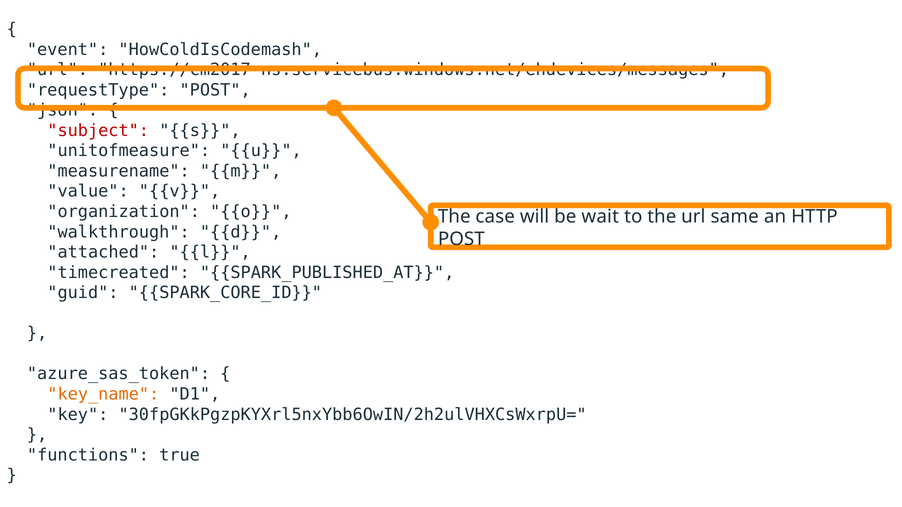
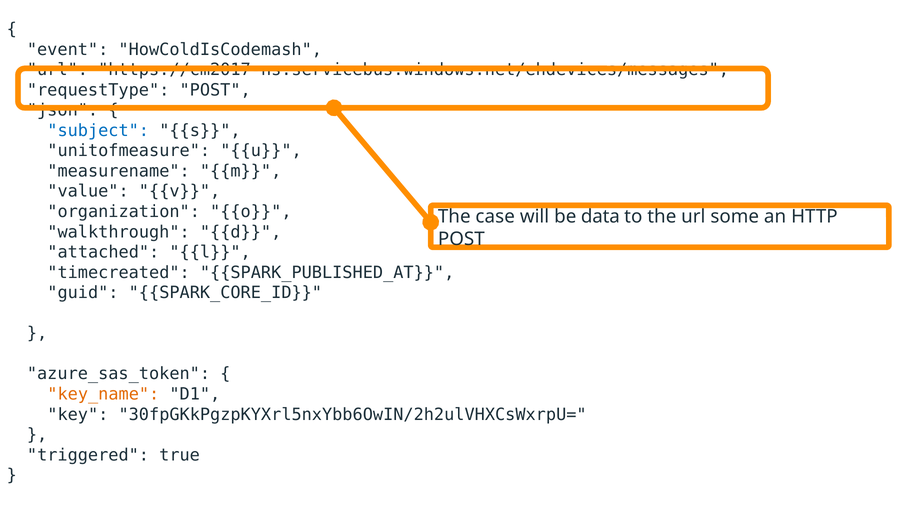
subject colour: red -> blue (98, 131)
wait: wait -> data (600, 217)
same: same -> some (735, 217)
functions: functions -> triggered (88, 455)
